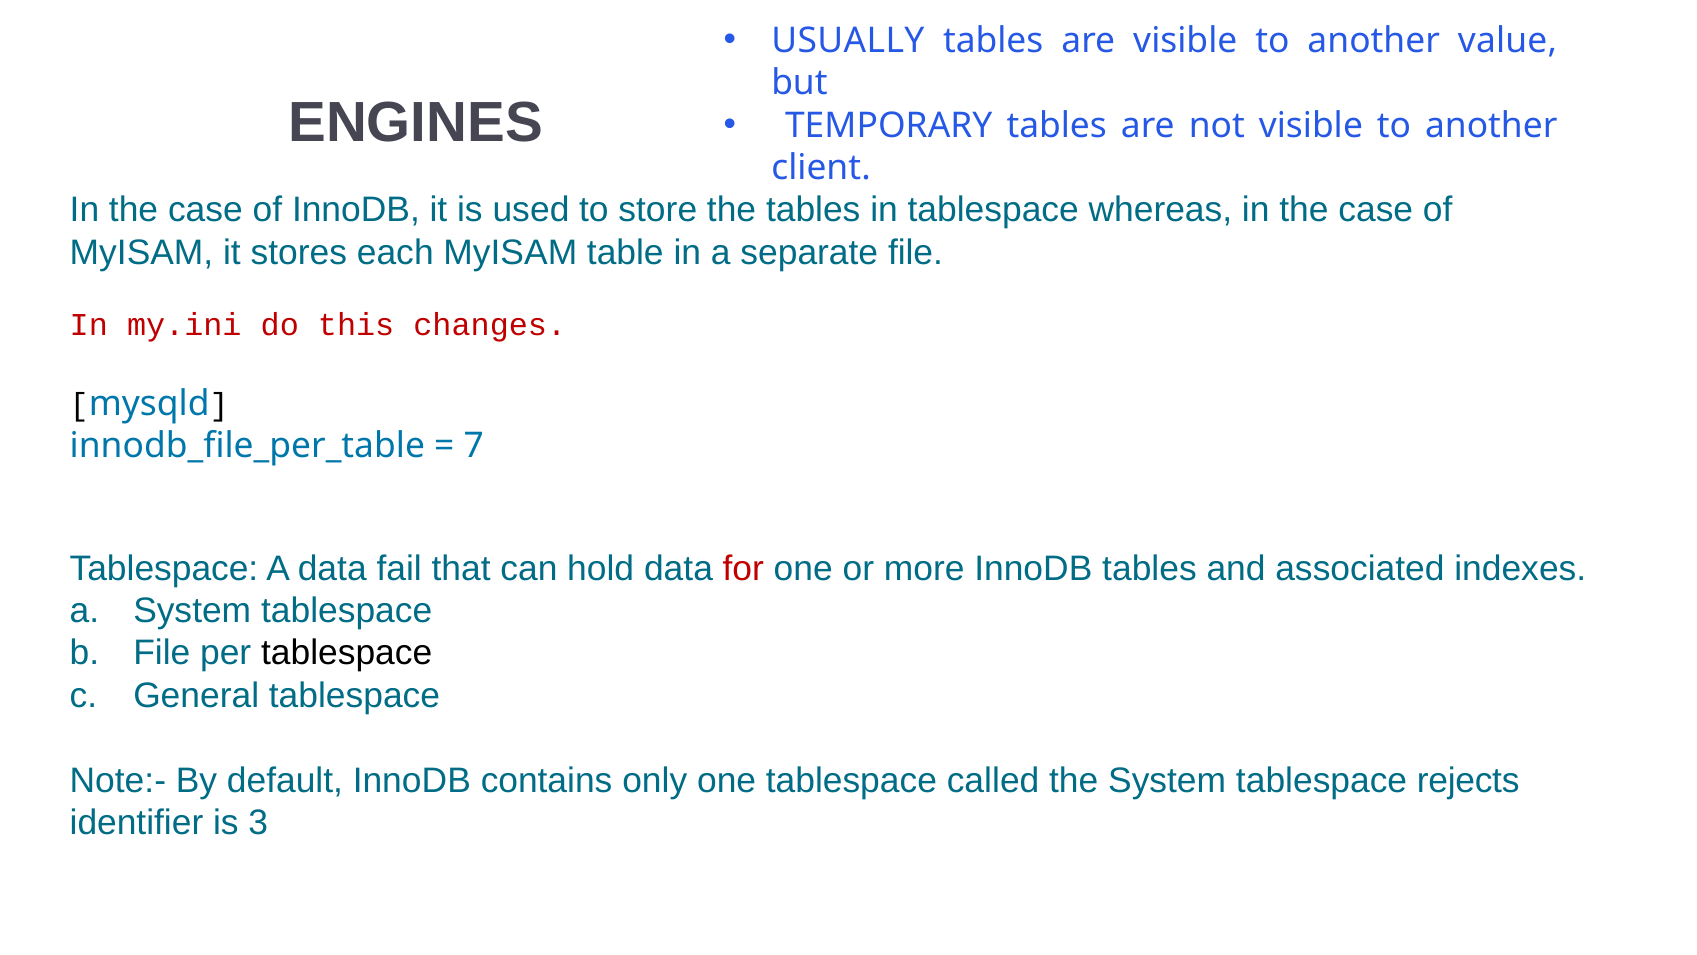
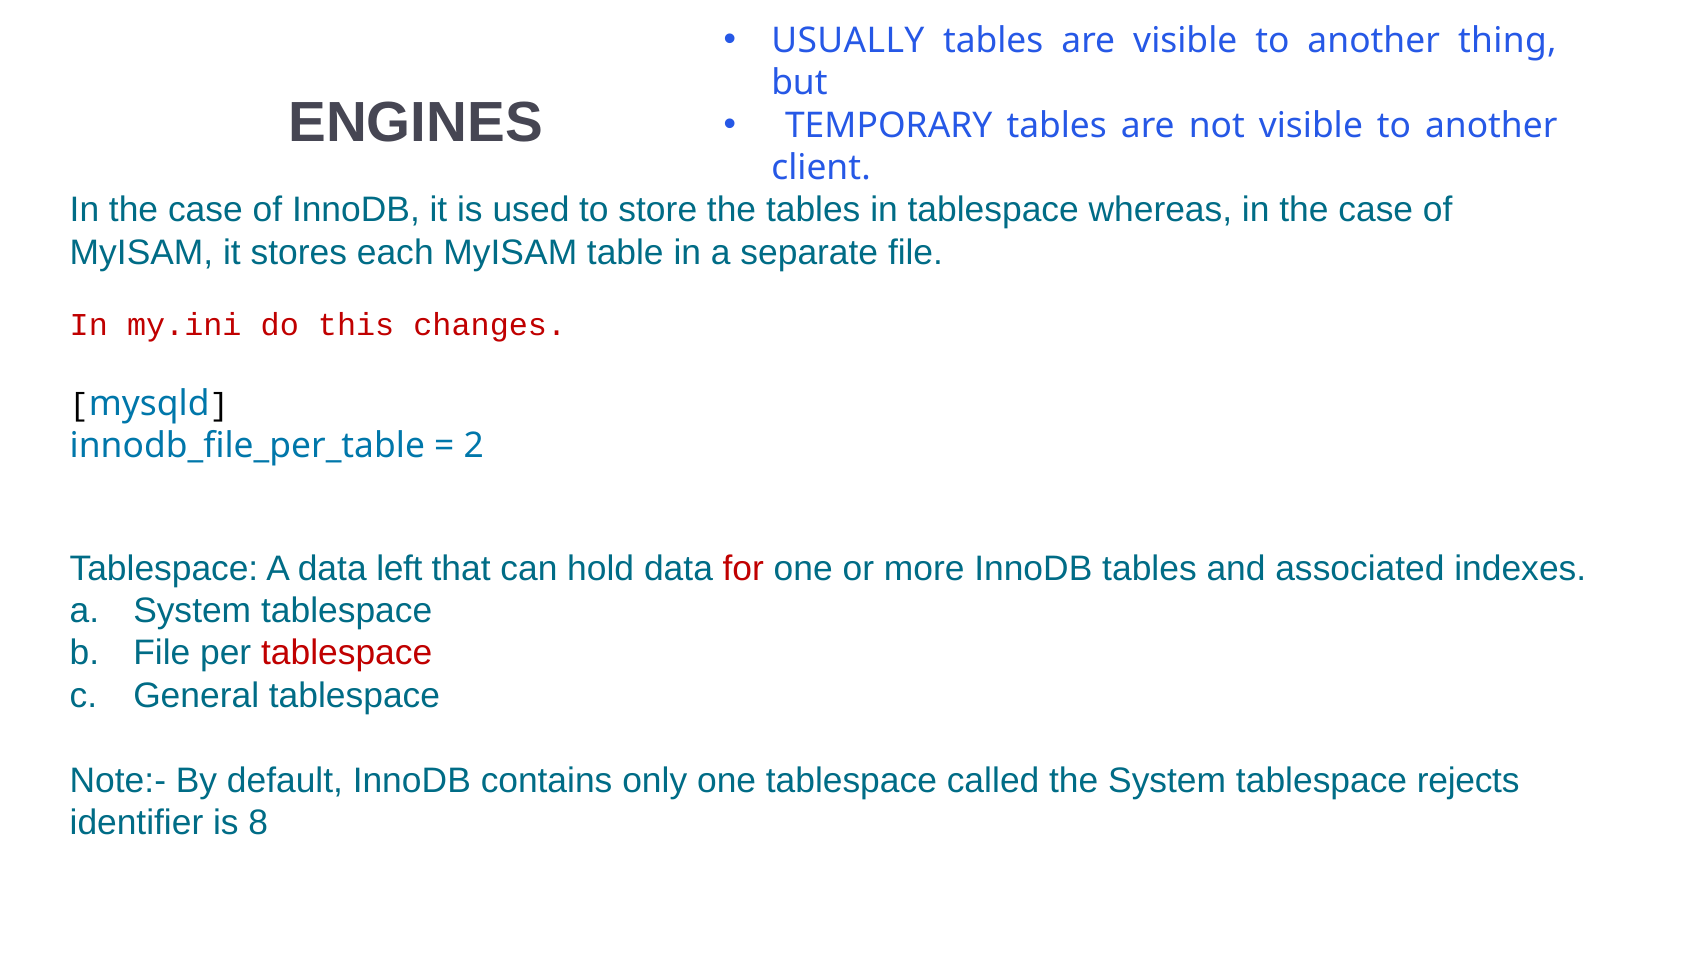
value: value -> thing (1507, 41)
7: 7 -> 2 (474, 446)
fail: fail -> left (399, 568)
tablespace colour: black -> red (347, 653)
3: 3 -> 8 (258, 823)
